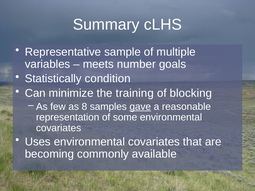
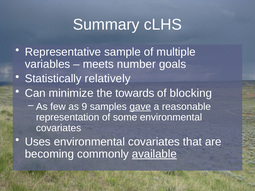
condition: condition -> relatively (108, 79)
training: training -> towards (135, 93)
8: 8 -> 9 (84, 107)
available underline: none -> present (154, 154)
